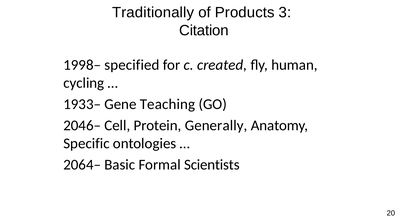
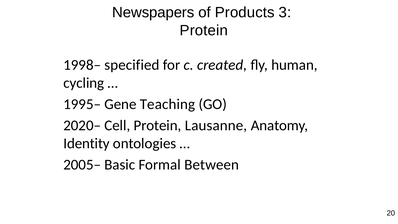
Traditionally: Traditionally -> Newspapers (153, 12)
Citation: Citation -> Protein (204, 30)
1933–: 1933– -> 1995– (82, 104)
2046–: 2046– -> 2020– (82, 125)
Generally: Generally -> Lausanne (216, 125)
Specific: Specific -> Identity (87, 143)
2064–: 2064– -> 2005– (82, 165)
Scientists: Scientists -> Between (212, 165)
